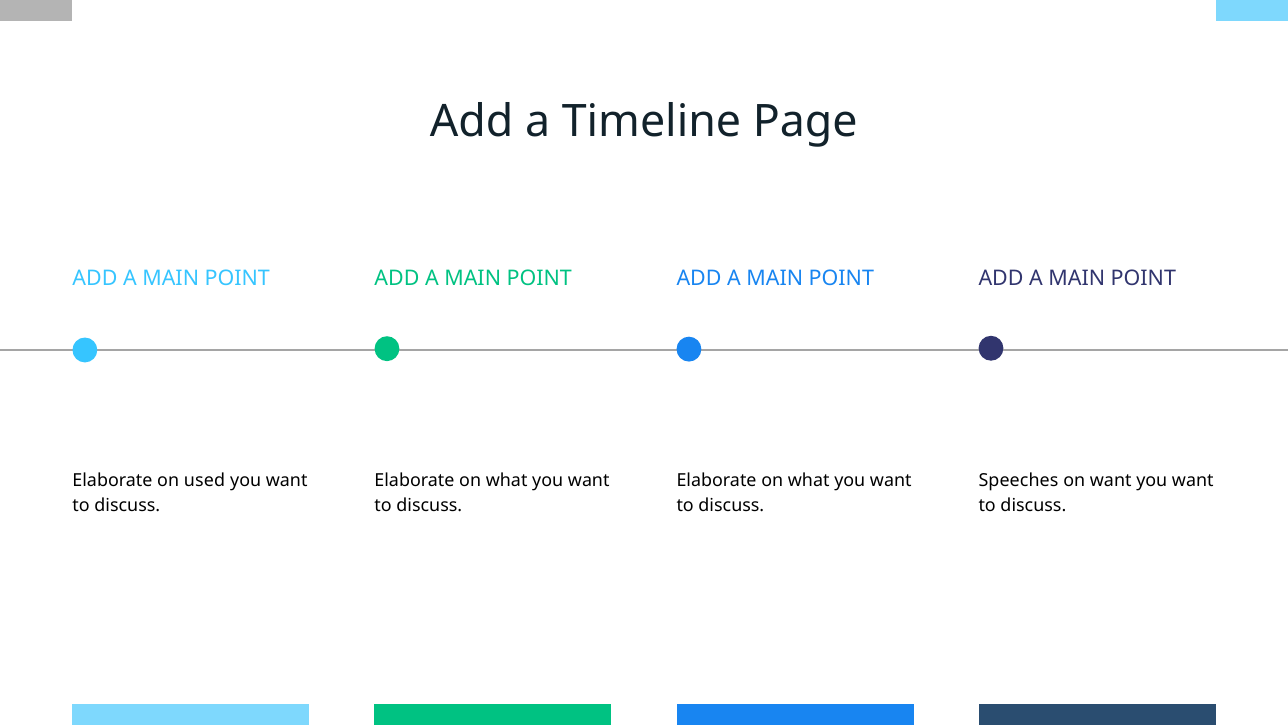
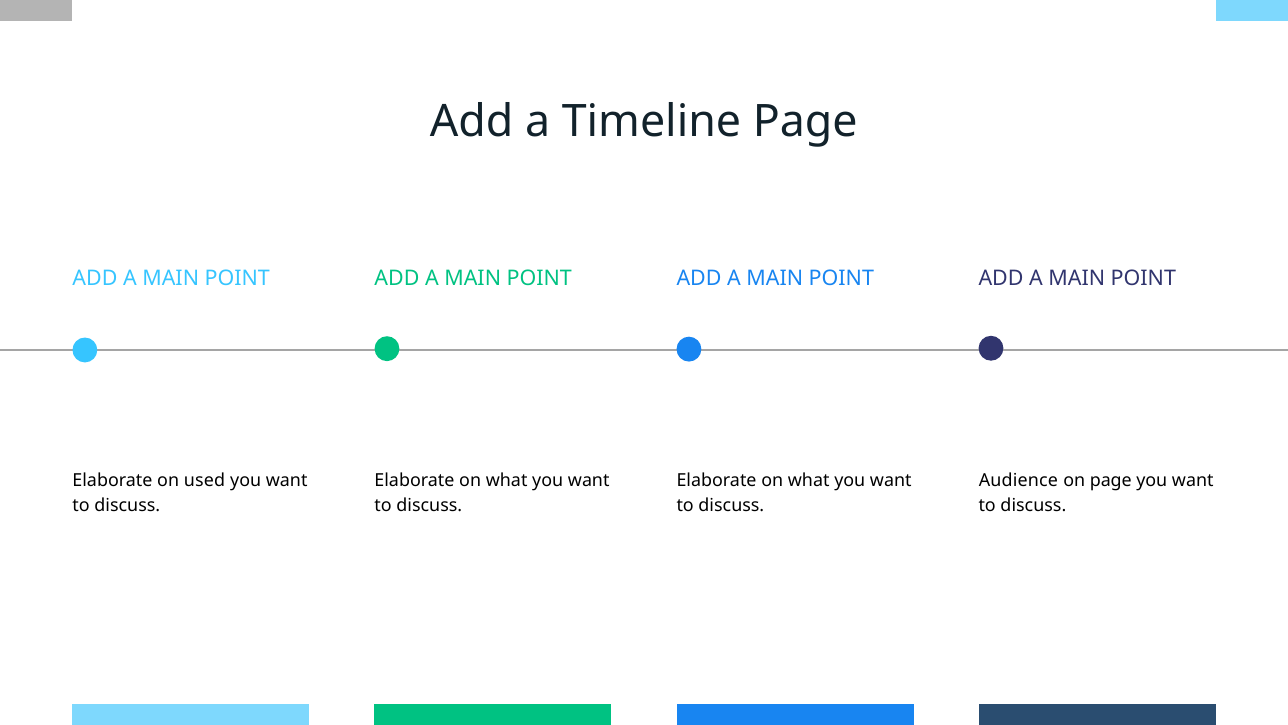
Speeches: Speeches -> Audience (1018, 480)
on want: want -> page (1111, 480)
